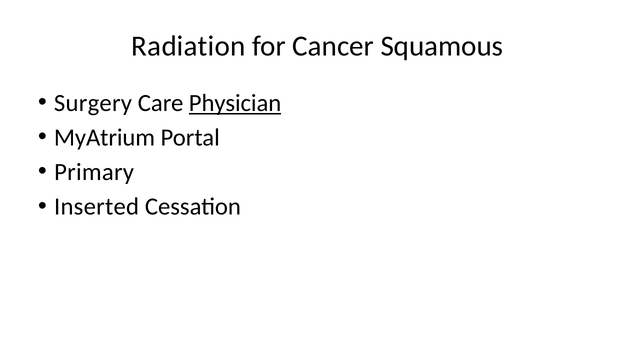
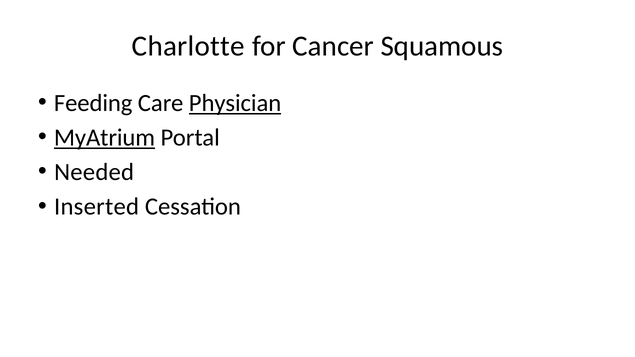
Radiation: Radiation -> Charlotte (188, 46)
Surgery: Surgery -> Feeding (93, 103)
MyAtrium underline: none -> present (105, 138)
Primary: Primary -> Needed (94, 172)
